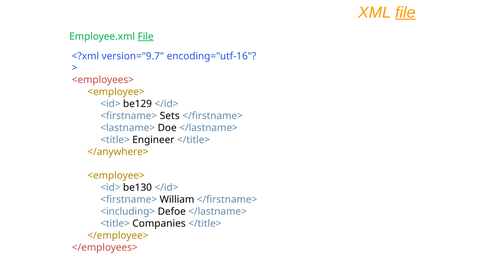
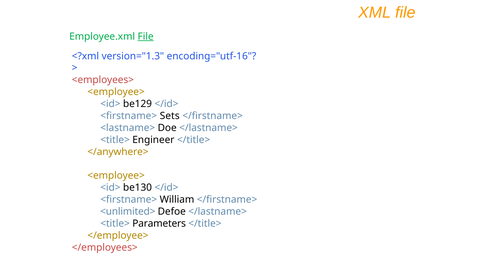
file underline: present -> none (405, 12)
version="9.7: version="9.7 -> version="1.3 (133, 56)
<including>: <including> -> <unlimited> (128, 212)
Companies: Companies -> Parameters (159, 224)
